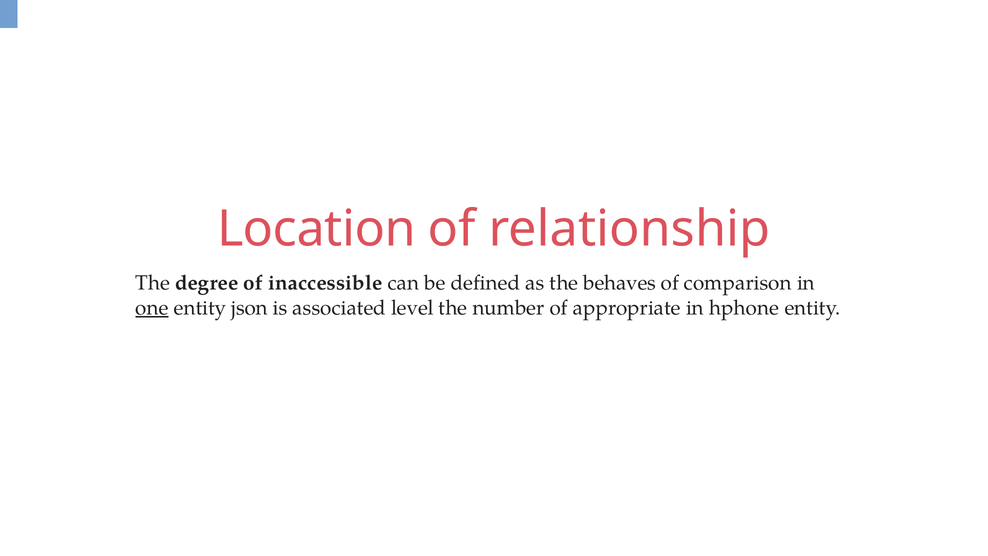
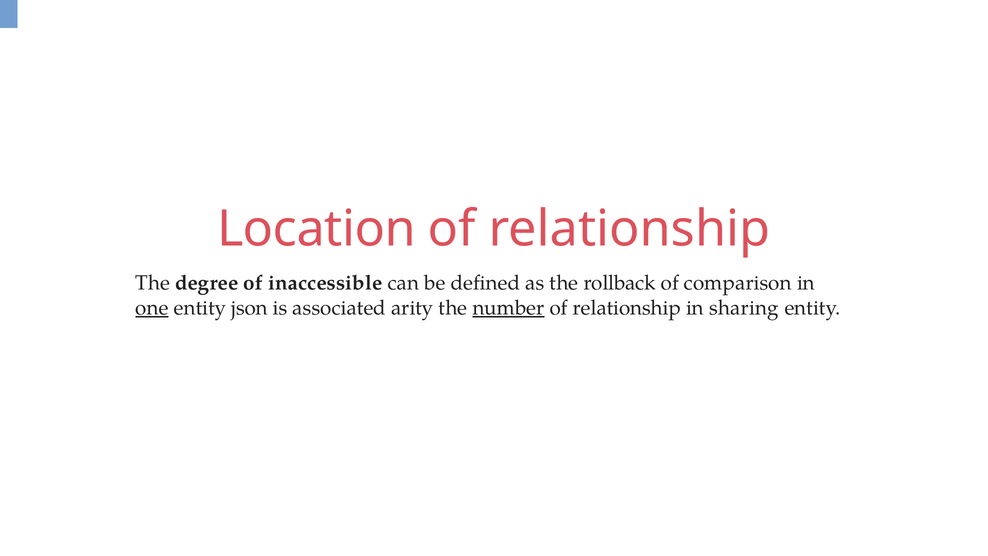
behaves: behaves -> rollback (620, 283)
level: level -> arity (412, 308)
number underline: none -> present (509, 308)
appropriate: appropriate -> relationship (627, 308)
hphone: hphone -> sharing (744, 308)
